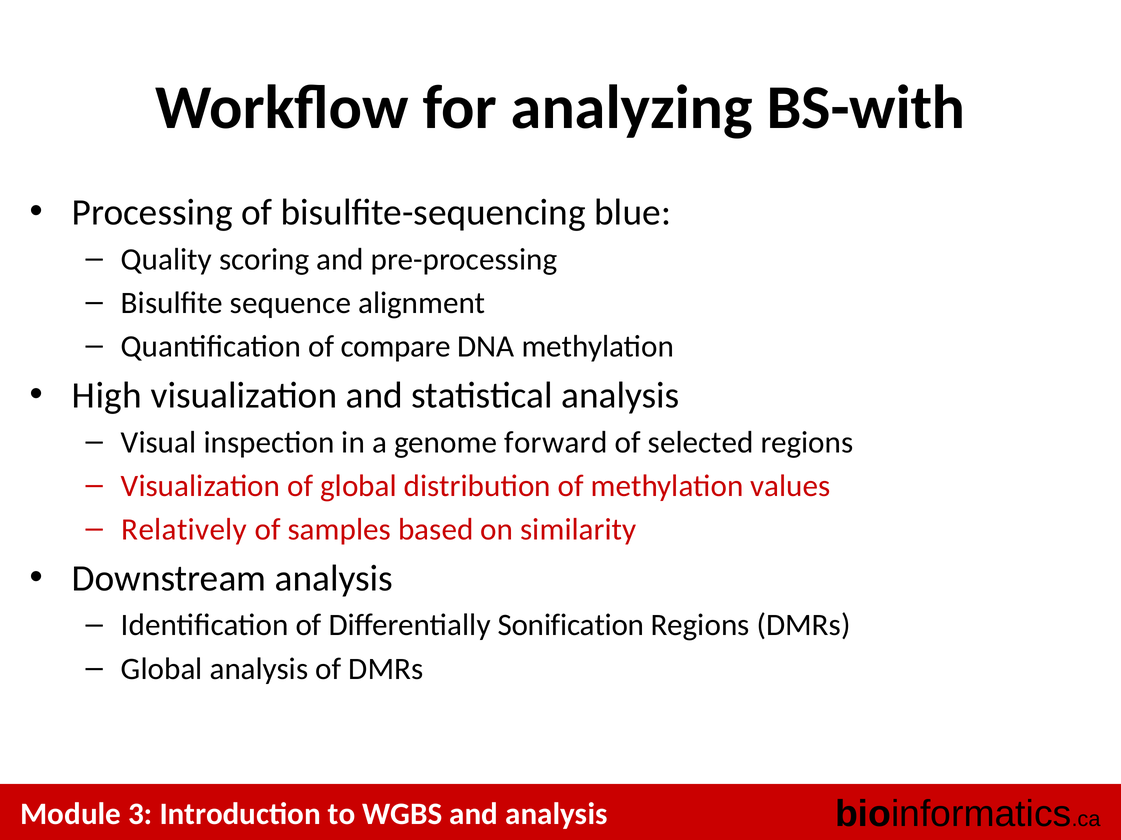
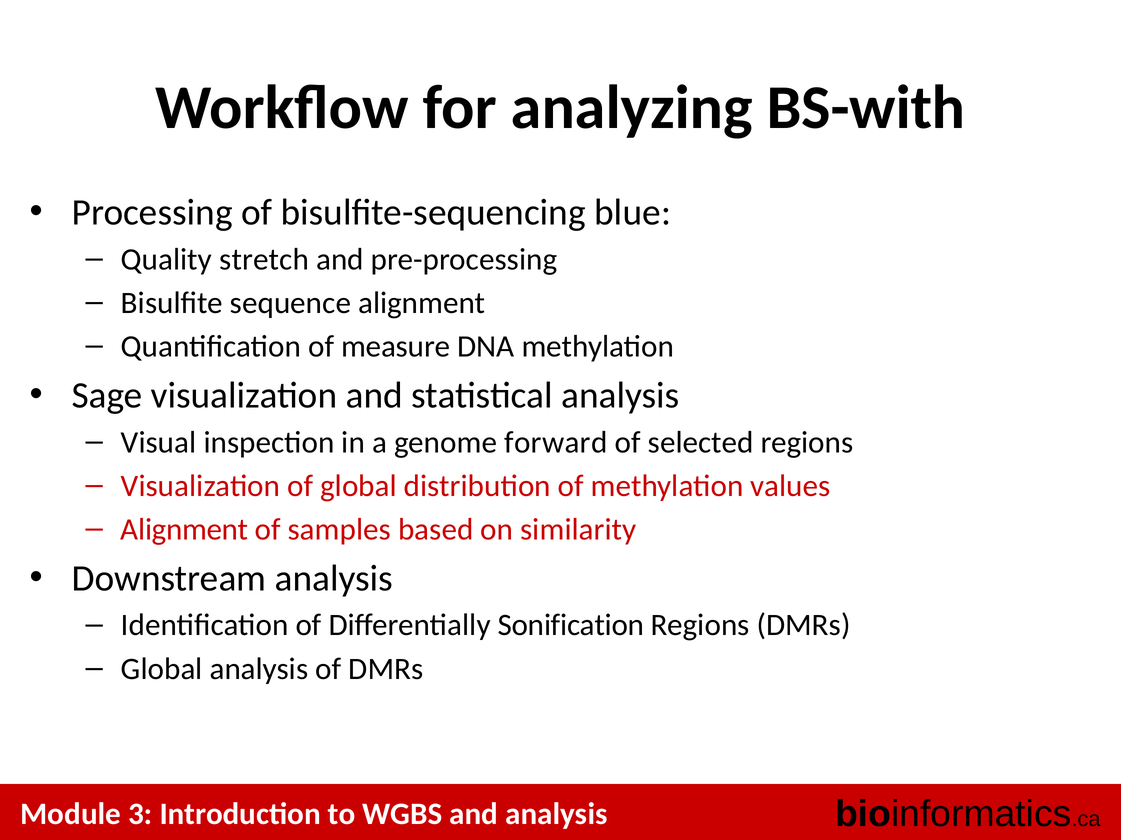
scoring: scoring -> stretch (264, 260)
compare: compare -> measure (396, 347)
High: High -> Sage (107, 396)
Relatively: Relatively -> Alignment (184, 530)
